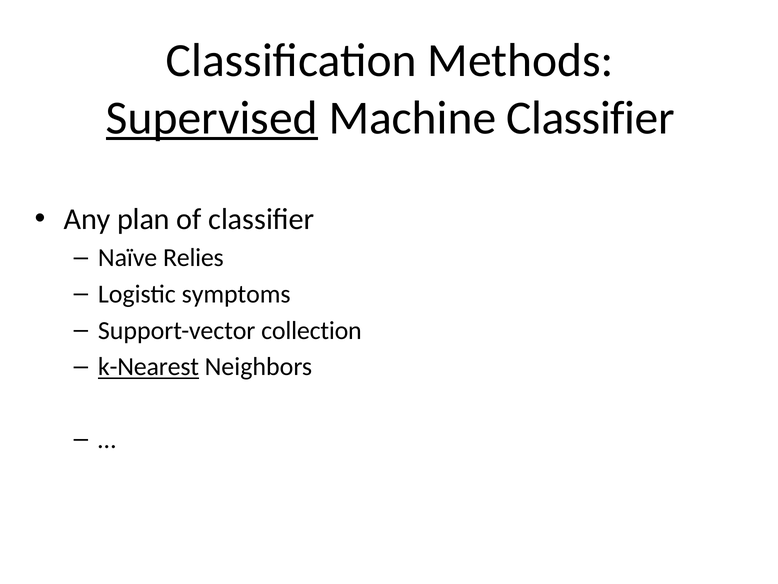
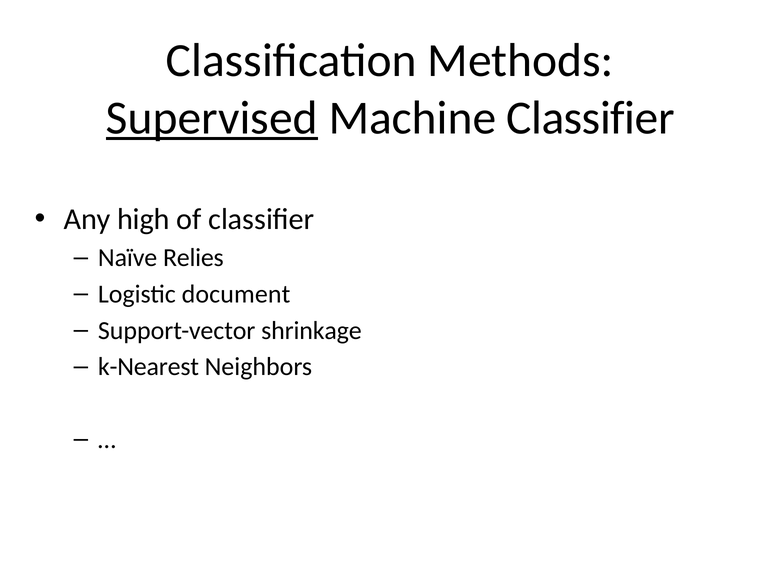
plan: plan -> high (143, 219)
symptoms: symptoms -> document (236, 294)
collection: collection -> shrinkage (311, 330)
k-Nearest underline: present -> none (148, 367)
